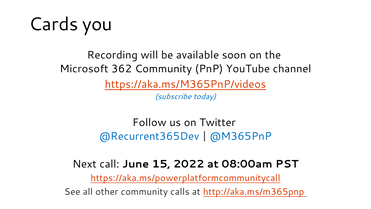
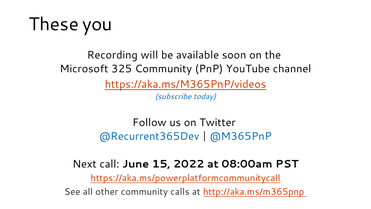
Cards: Cards -> These (54, 24)
362: 362 -> 325 (122, 69)
